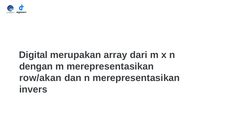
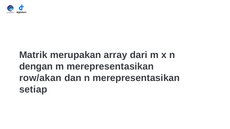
Digital: Digital -> Matrik (33, 55)
invers: invers -> setiap (33, 90)
